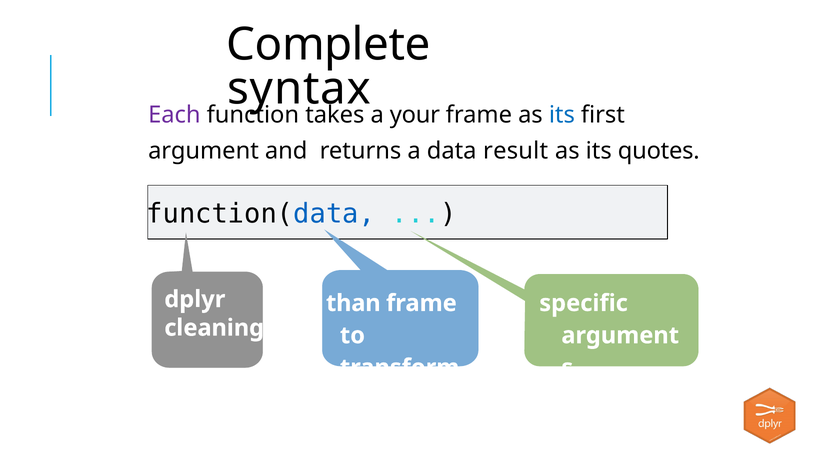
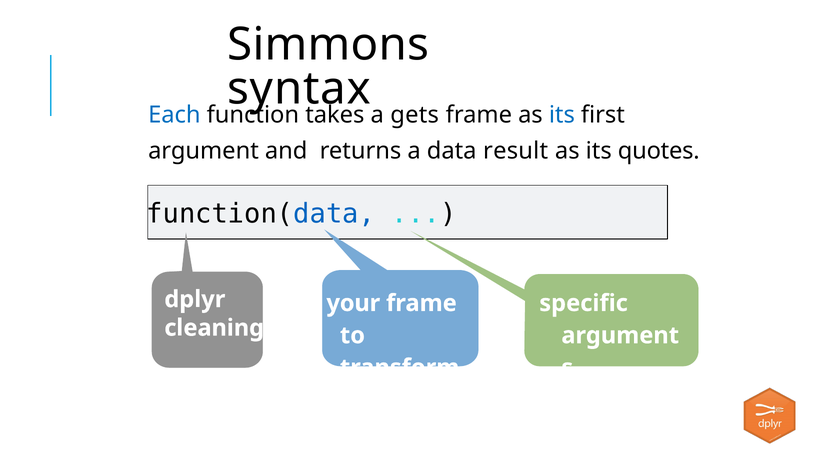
Complete: Complete -> Simmons (328, 44)
Each colour: purple -> blue (174, 115)
your: your -> gets (415, 115)
than: than -> your (353, 303)
